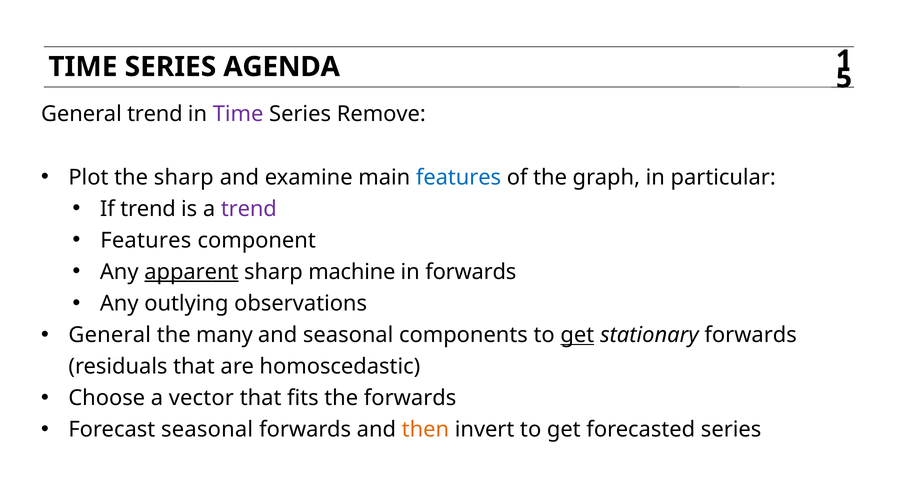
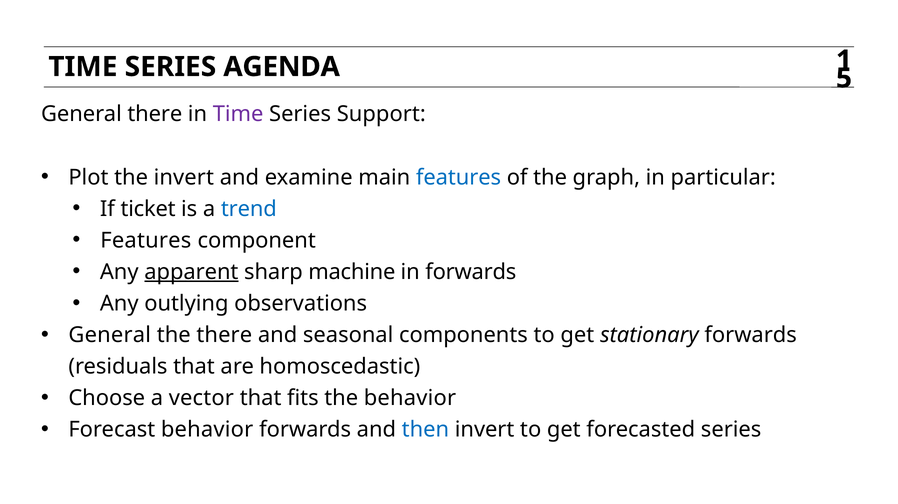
General trend: trend -> there (155, 114)
Remove: Remove -> Support (381, 114)
the sharp: sharp -> invert (184, 177)
If trend: trend -> ticket (148, 209)
trend colour: purple -> blue (249, 209)
the many: many -> there (224, 335)
get underline: present -> none (577, 335)
the forwards: forwards -> behavior (410, 398)
Forecast seasonal: seasonal -> behavior (207, 430)
then colour: orange -> blue (425, 430)
